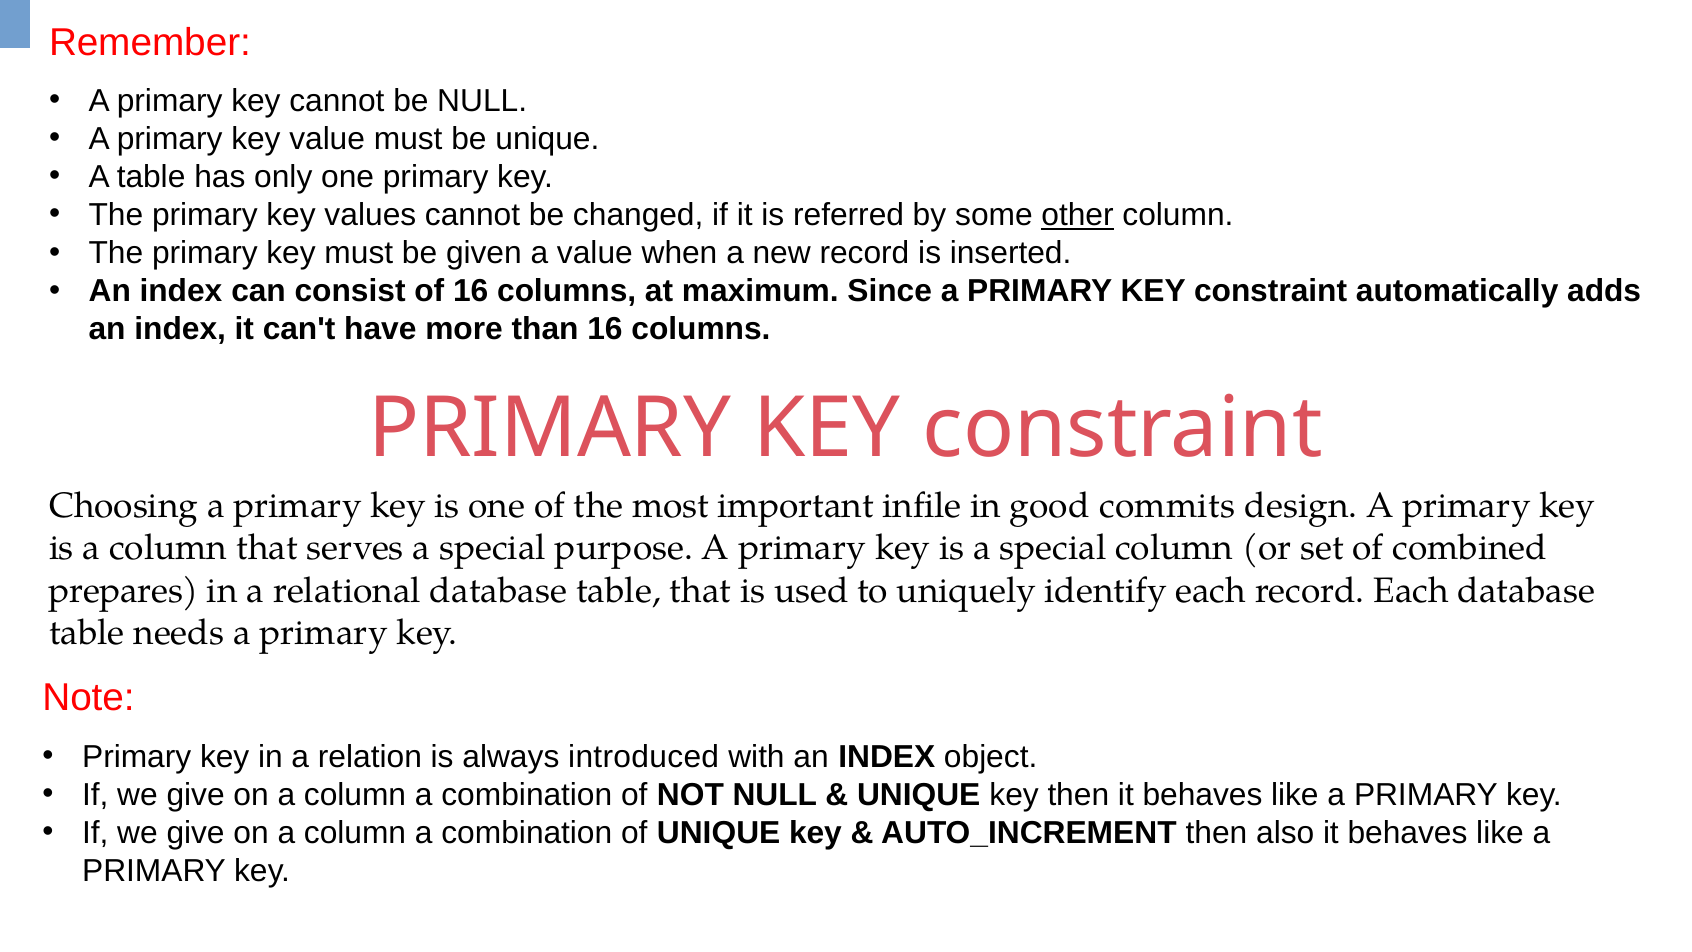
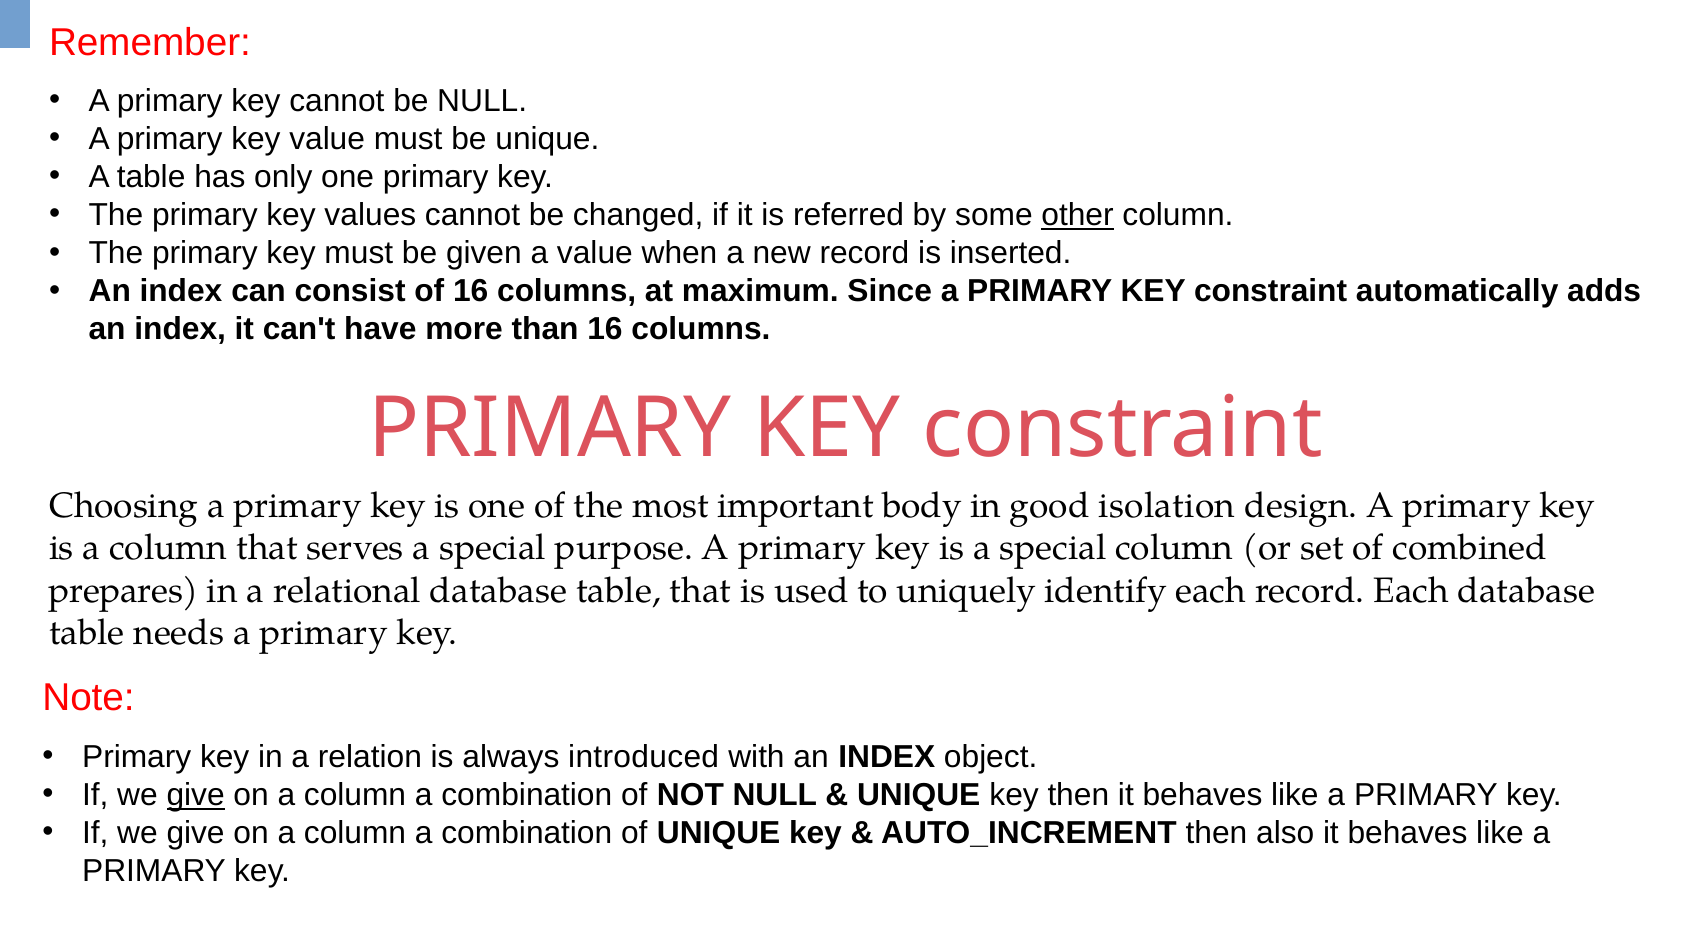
infile: infile -> body (922, 506)
commits: commits -> isolation (1167, 506)
give underline: none -> present (196, 795)
